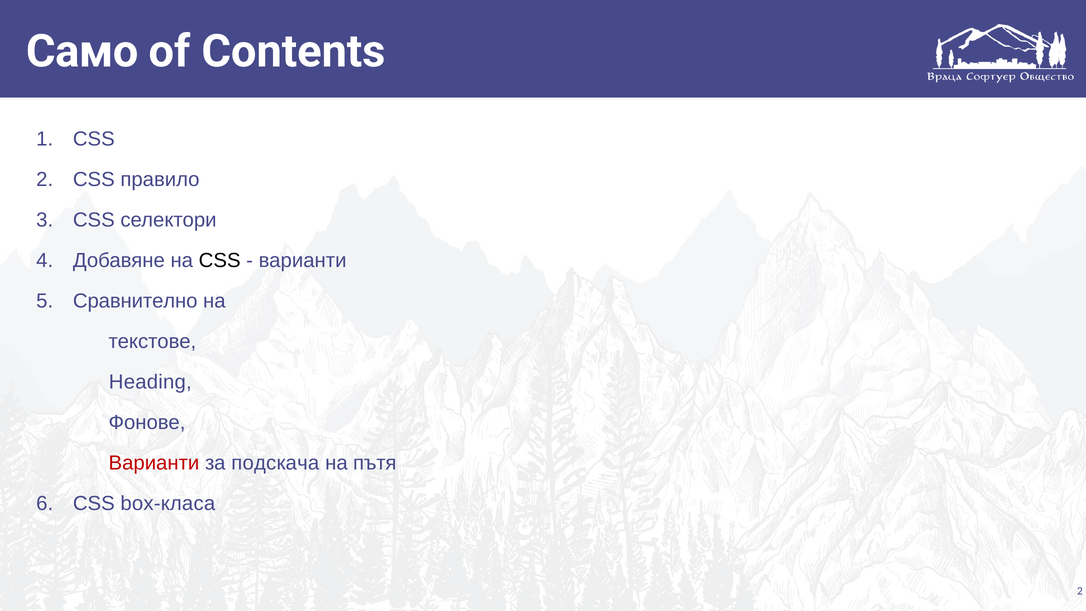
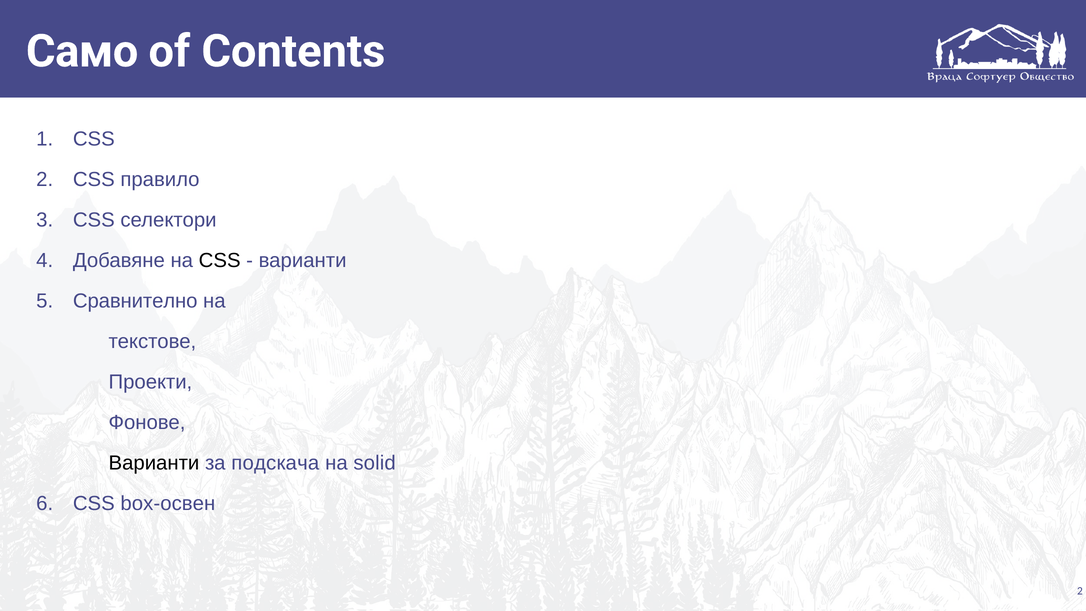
Heading: Heading -> Проекти (150, 382)
Варианти colour: red -> black (154, 463)
пътя: пътя -> solid (375, 463)
box-класа: box-класа -> box-освен (168, 503)
